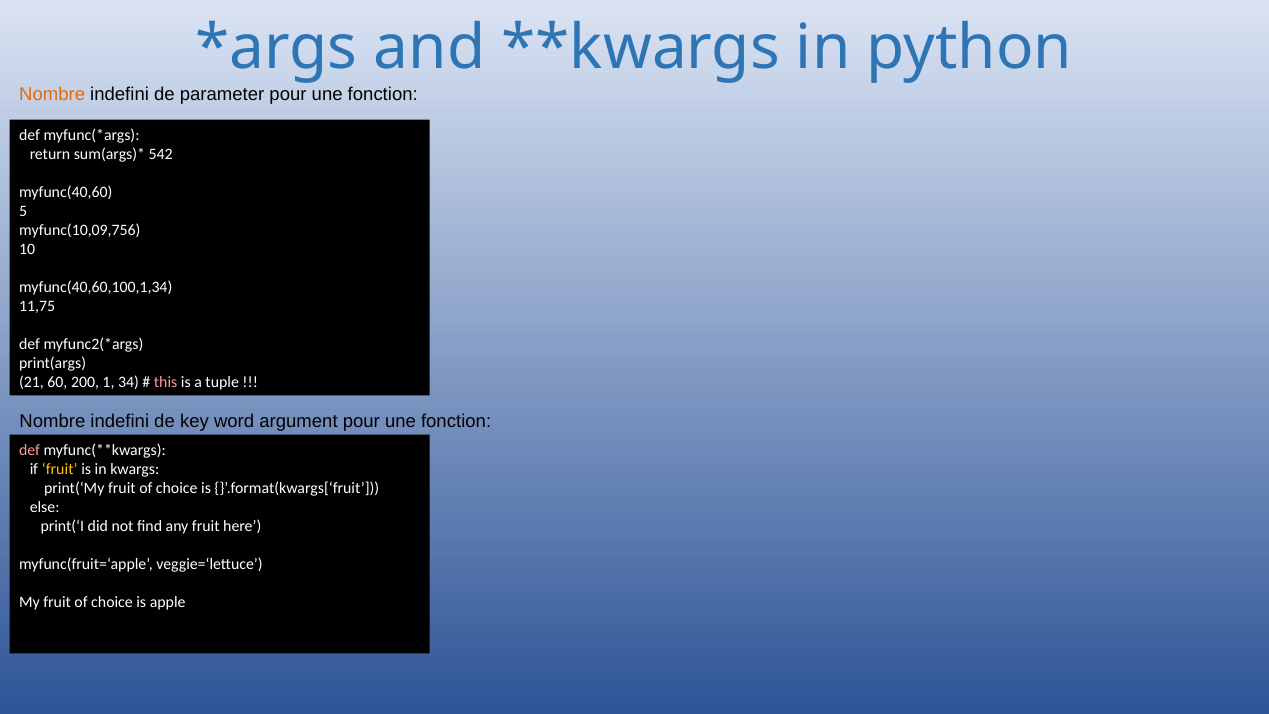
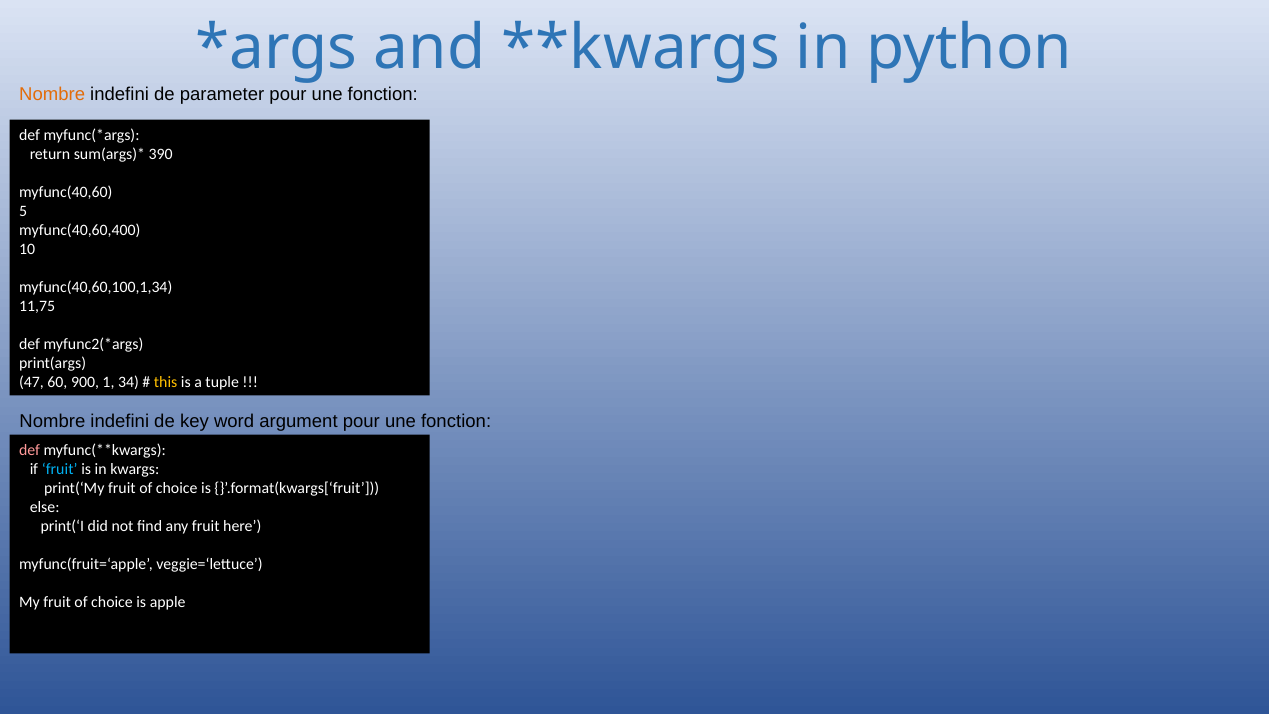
542: 542 -> 390 (161, 154)
myfunc(10,09,756: myfunc(10,09,756 -> myfunc(40,60,400 (80, 230)
21: 21 -> 47 (31, 382)
200: 200 -> 900 (85, 382)
this colour: pink -> yellow (166, 382)
fruit colour: yellow -> light blue (60, 469)
